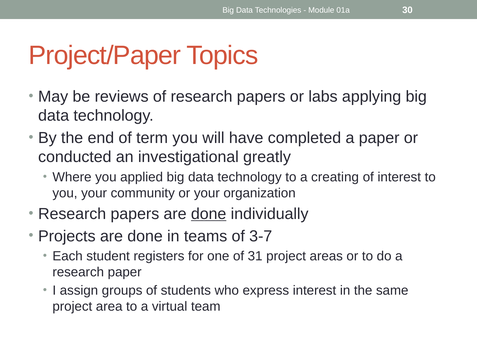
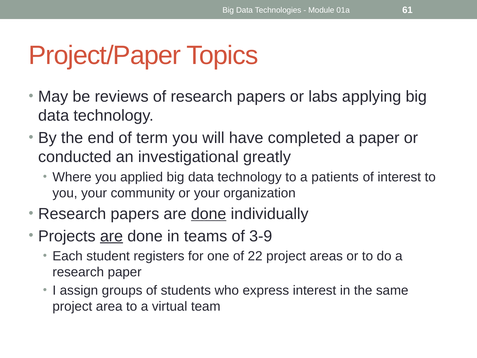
30: 30 -> 61 (407, 10)
creating: creating -> patients (335, 177)
are underline: none -> present (111, 236)
3-7: 3-7 -> 3-9 (261, 236)
31: 31 -> 22 (255, 256)
